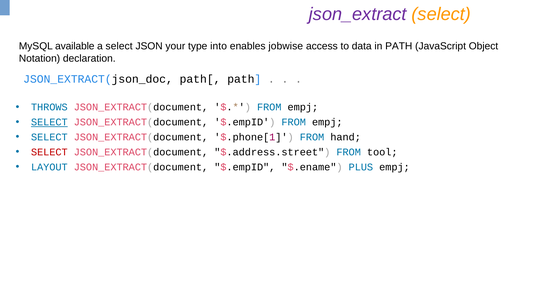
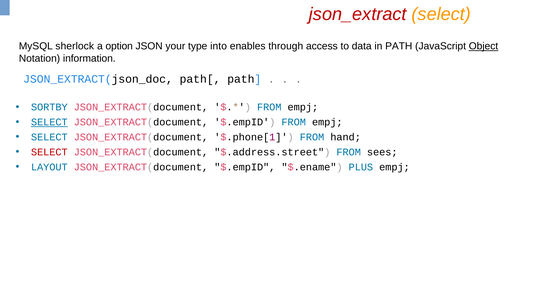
json_extract colour: purple -> red (358, 14)
available: available -> sherlock (75, 46)
a select: select -> option (119, 46)
jobwise: jobwise -> through (286, 46)
Object underline: none -> present (484, 46)
declaration: declaration -> information (89, 58)
THROWS: THROWS -> SORTBY (49, 107)
tool: tool -> sees (382, 152)
